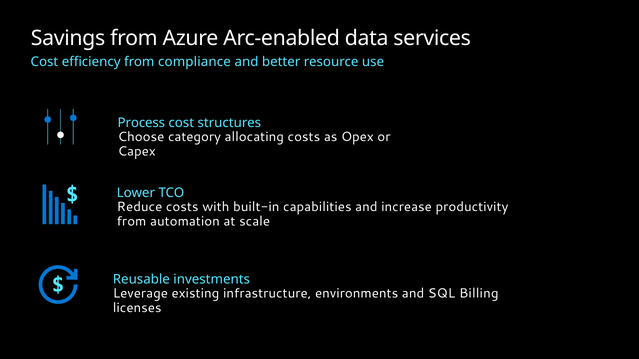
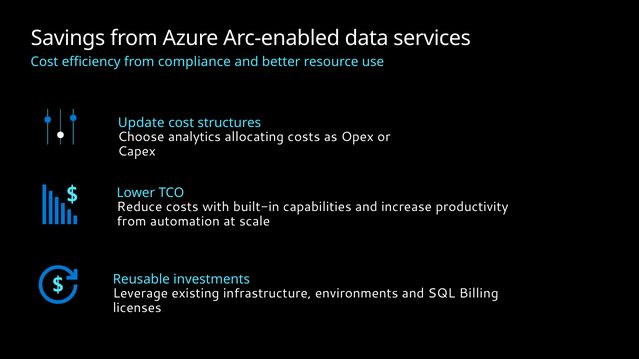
Process: Process -> Update (141, 123)
category: category -> analytics (195, 137)
